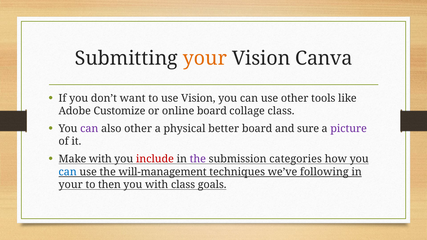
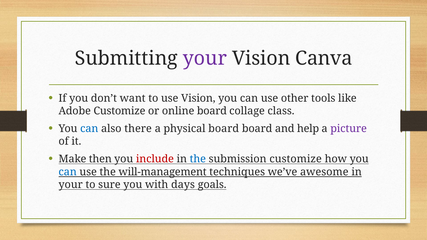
your colour: orange -> purple (205, 59)
can colour: purple -> blue (89, 129)
also other: other -> there (138, 129)
physical better: better -> board (224, 129)
sure: sure -> help (308, 129)
Make with: with -> then (100, 159)
the colour: purple -> blue (198, 159)
submission categories: categories -> customize (296, 159)
following: following -> awesome (324, 172)
then: then -> sure (109, 185)
with class: class -> days (183, 185)
